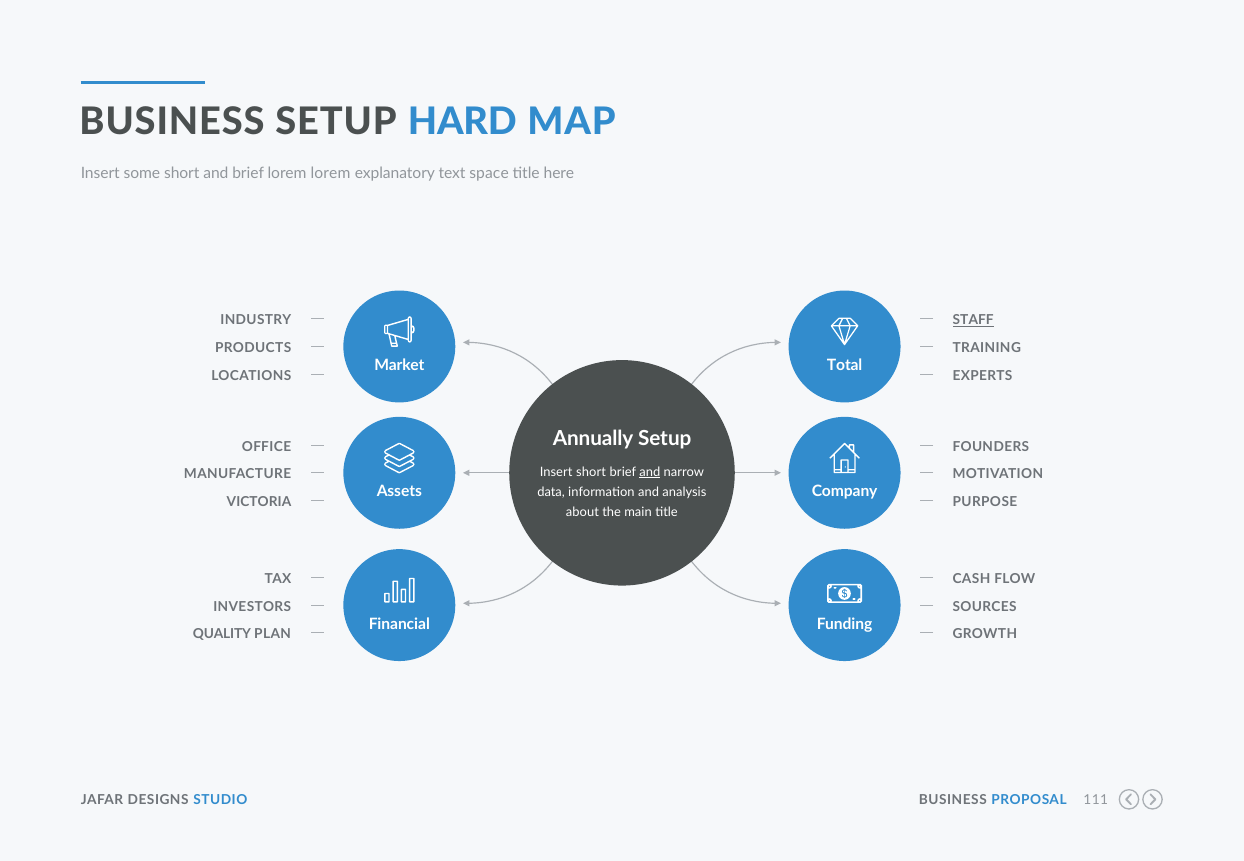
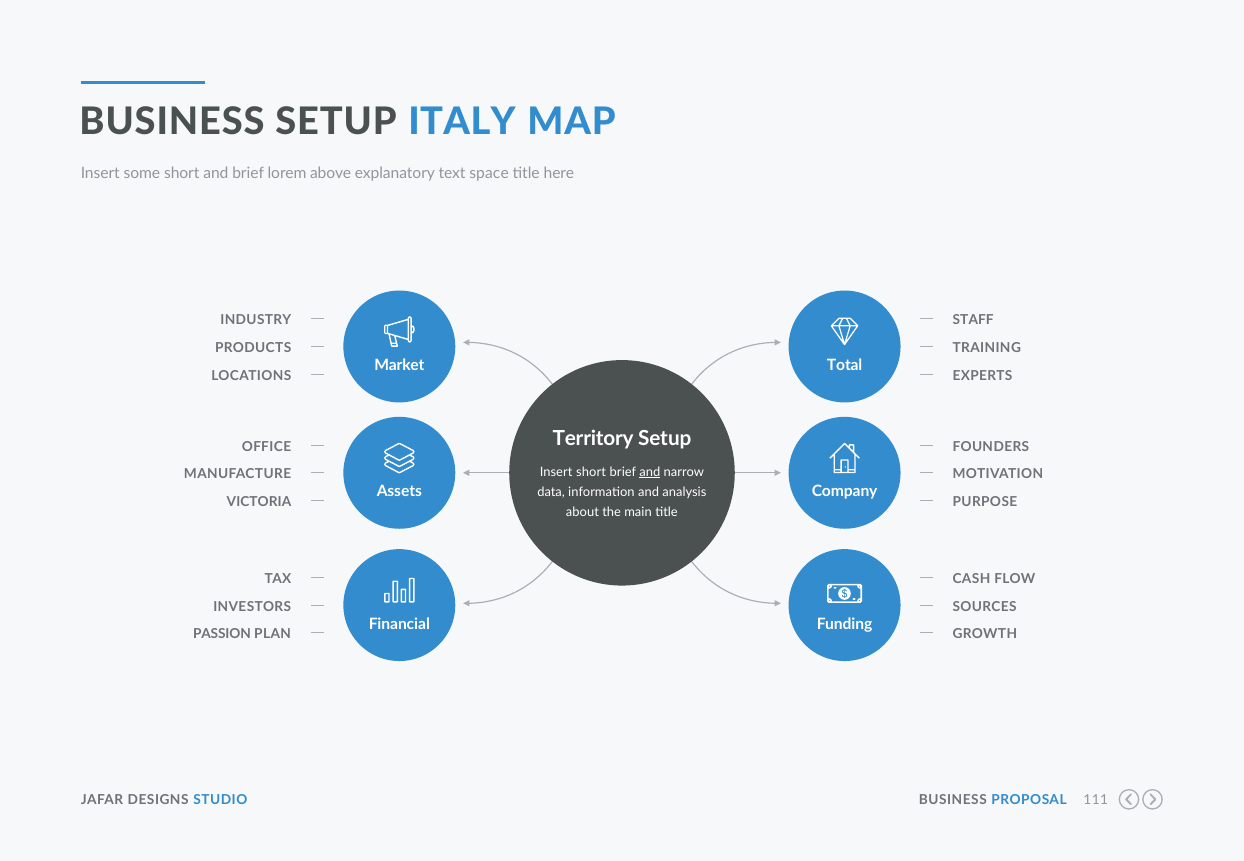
HARD: HARD -> ITALY (462, 122)
lorem lorem: lorem -> above (331, 173)
STAFF underline: present -> none (973, 320)
Annually: Annually -> Territory (593, 439)
QUALITY: QUALITY -> PASSION (222, 634)
